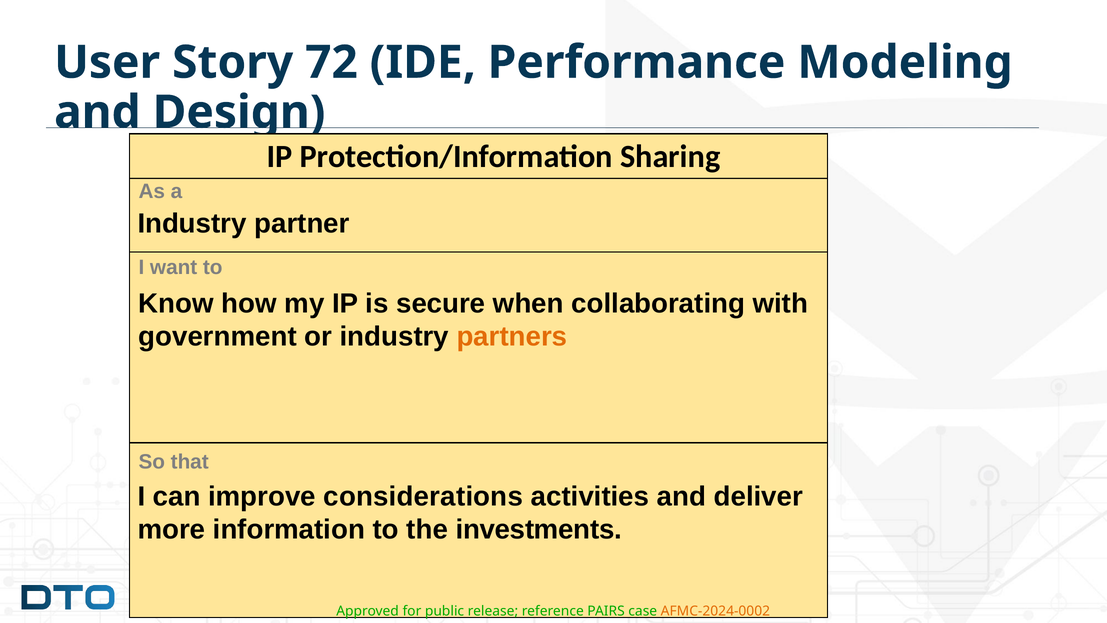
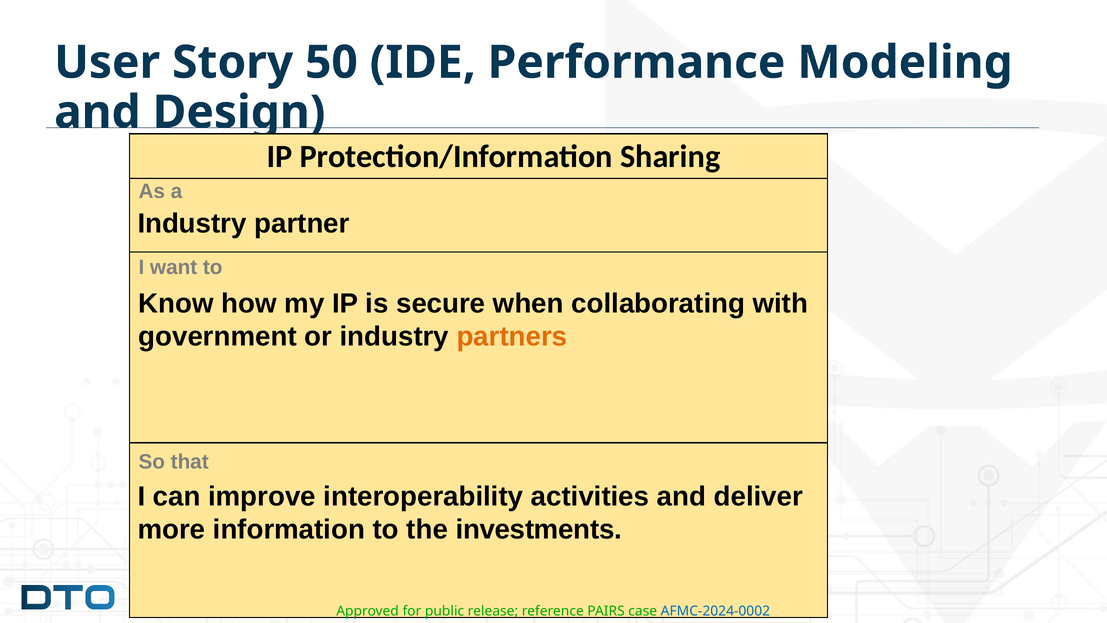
72: 72 -> 50 (331, 63)
considerations: considerations -> interoperability (423, 496)
AFMC-2024-0002 colour: orange -> blue (715, 611)
